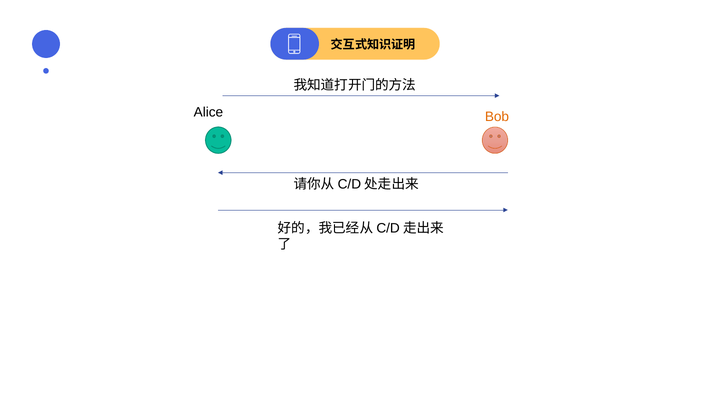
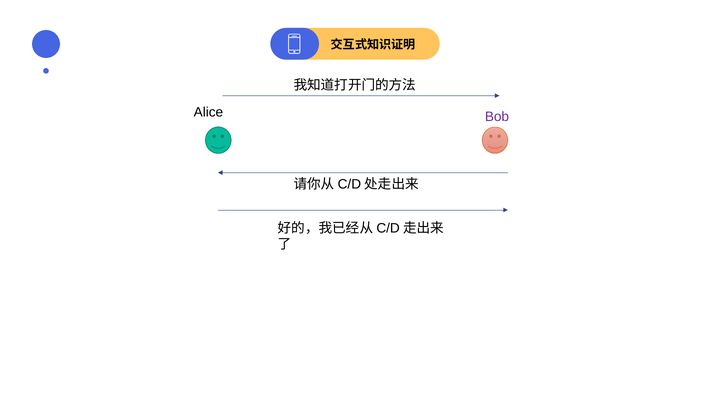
Bob colour: orange -> purple (497, 117)
